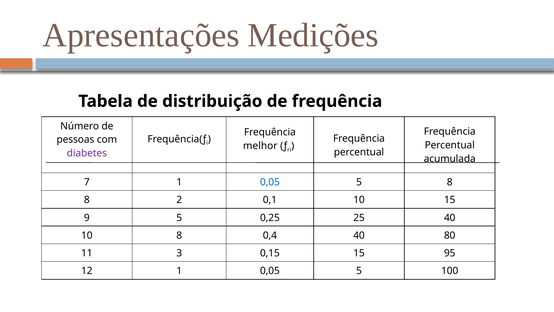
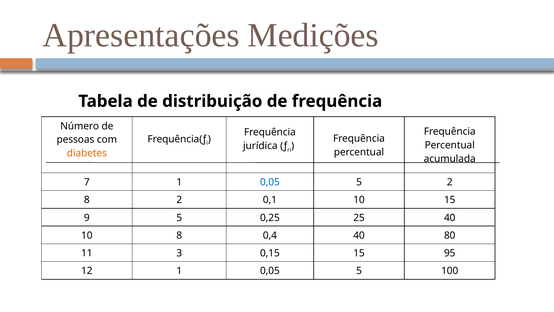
melhor: melhor -> jurídica (260, 146)
diabetes colour: purple -> orange (87, 153)
5 8: 8 -> 2 (450, 182)
